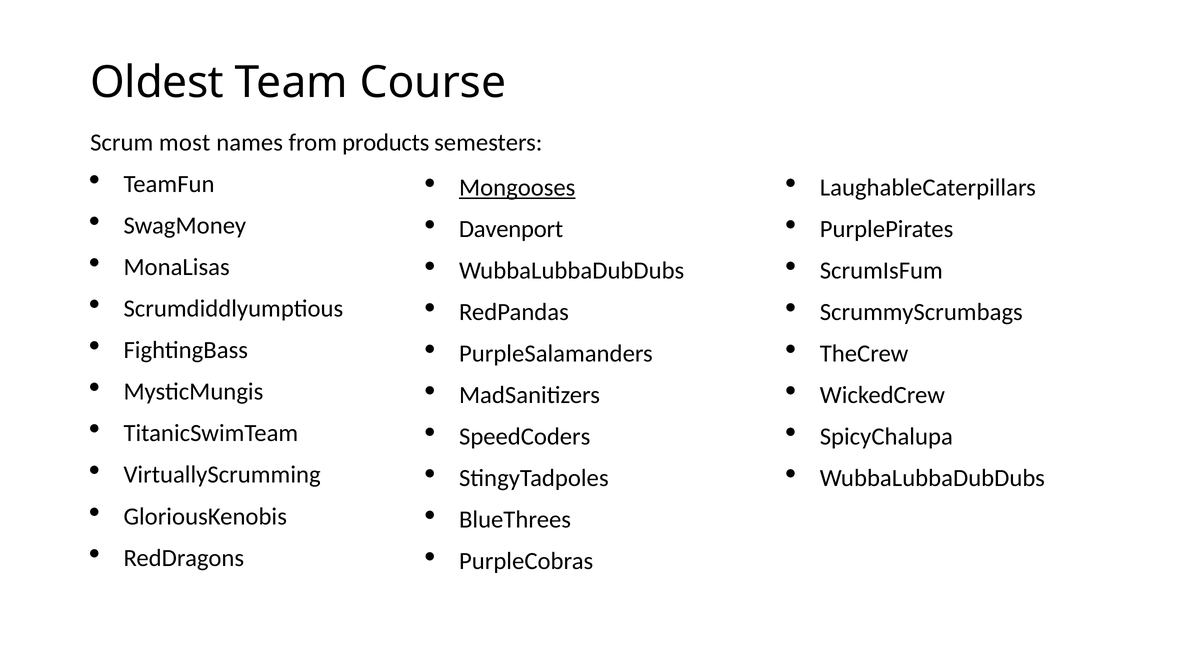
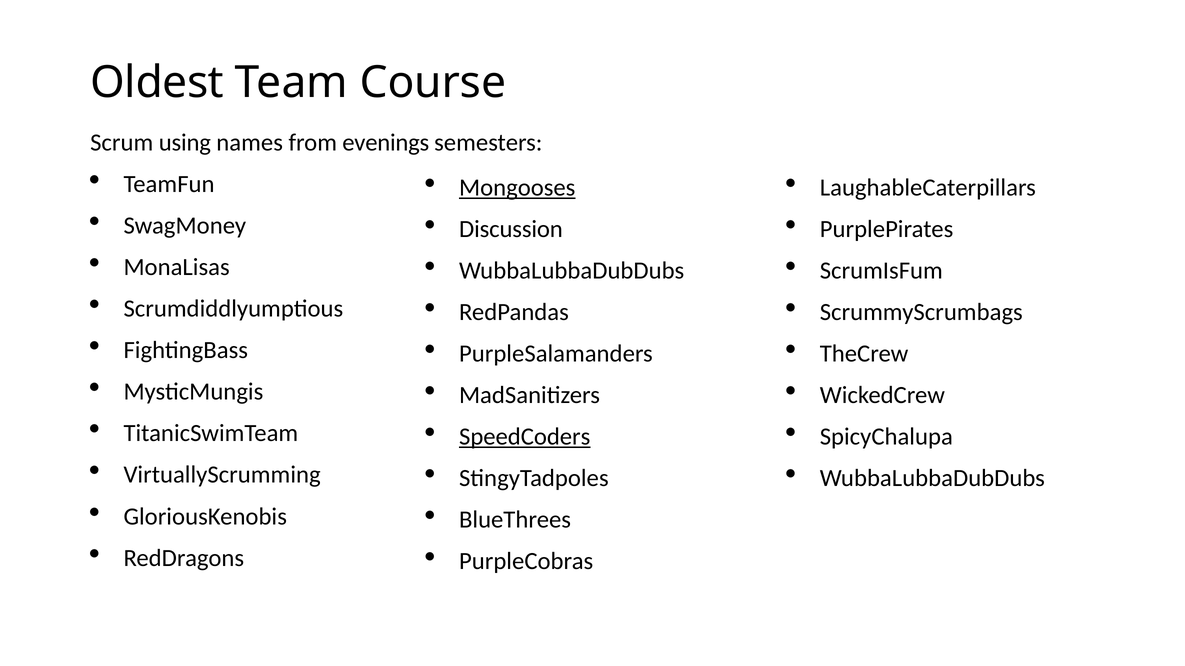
most: most -> using (185, 143)
products: products -> evenings (386, 143)
Davenport: Davenport -> Discussion (511, 229)
SpeedCoders underline: none -> present (525, 437)
